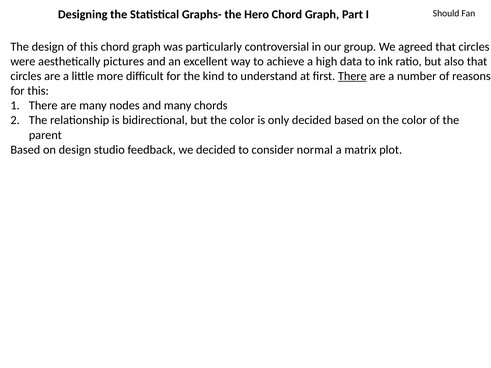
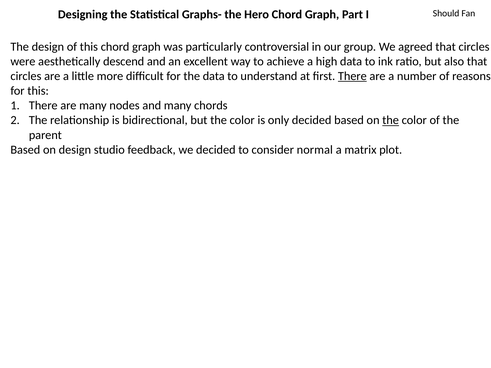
pictures: pictures -> descend (124, 61)
the kind: kind -> data (214, 76)
the underline: none -> present (391, 120)
